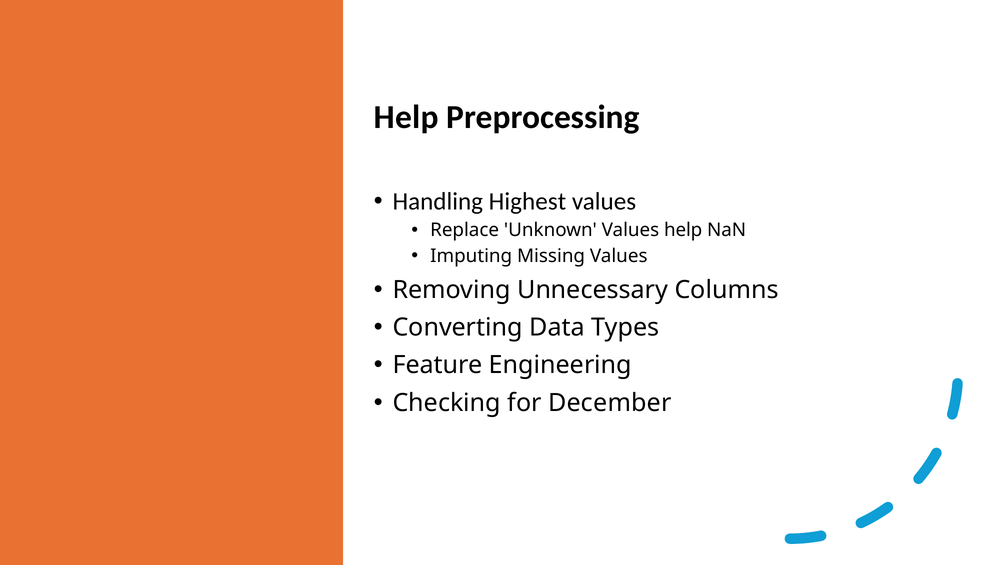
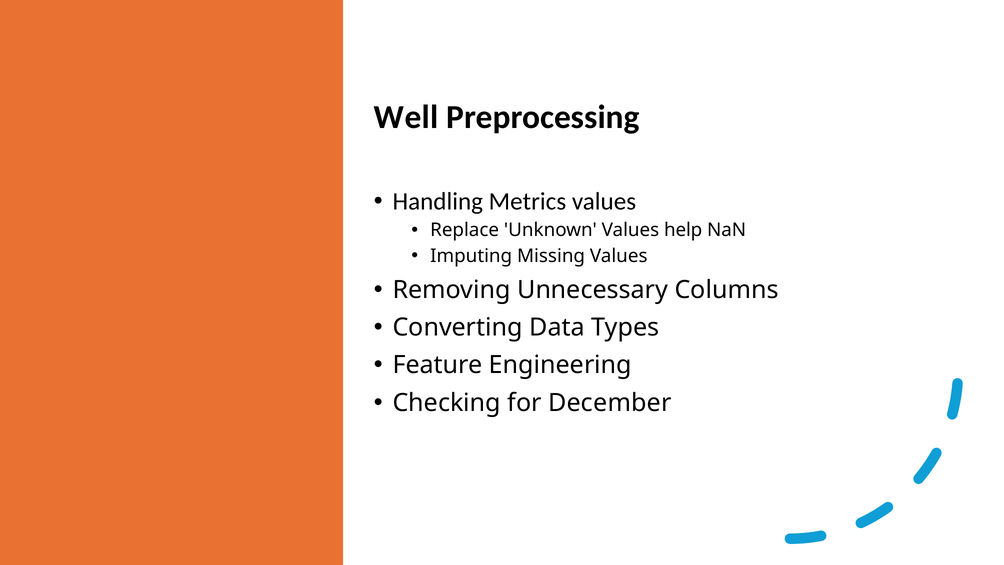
Help: Help -> Well (406, 117)
Highest: Highest -> Metrics (527, 201)
